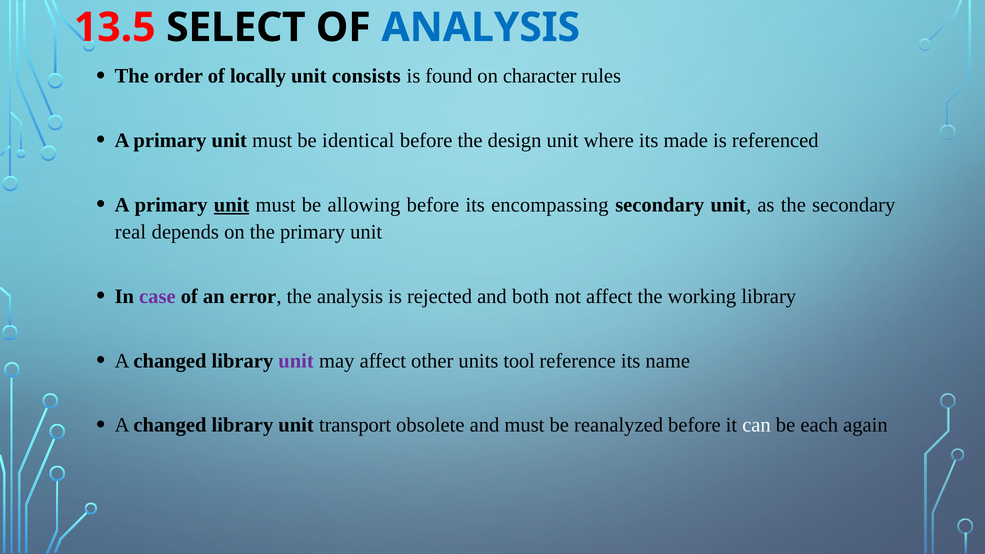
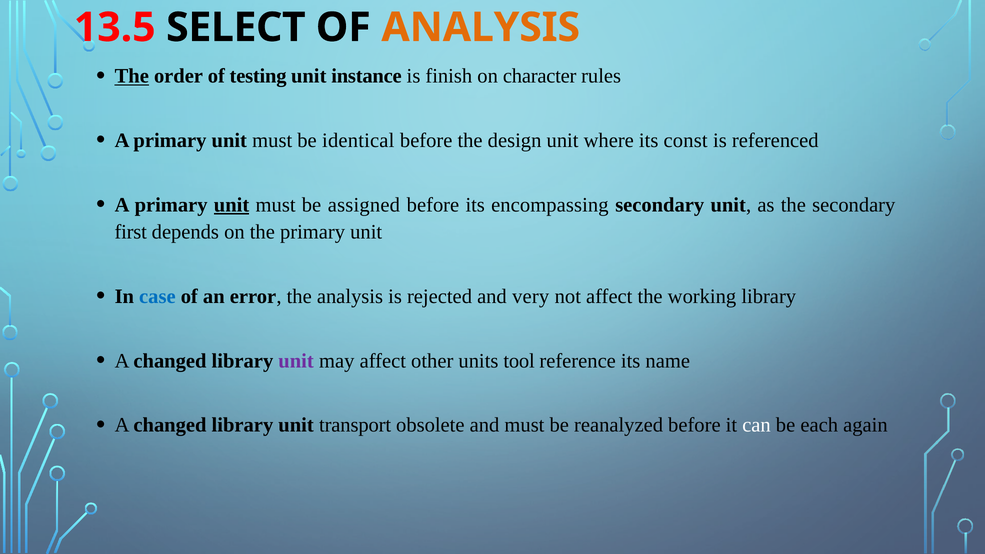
ANALYSIS colour: blue -> orange (481, 27)
The underline: none -> present (132, 76)
locally: locally -> testing (258, 76)
consists: consists -> instance (366, 76)
found: found -> finish (449, 76)
made: made -> const (686, 141)
allowing: allowing -> assigned (364, 205)
real: real -> first (131, 232)
case colour: purple -> blue (157, 296)
both: both -> very (531, 296)
